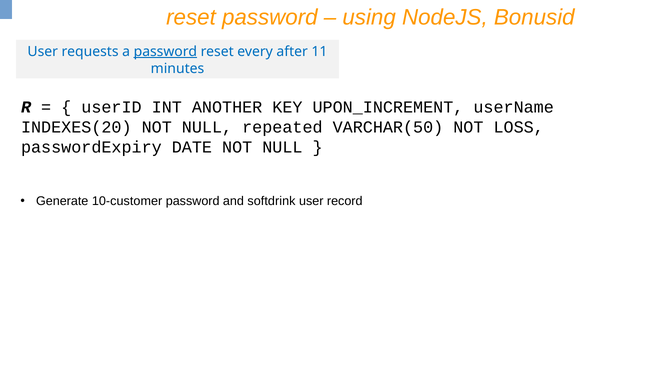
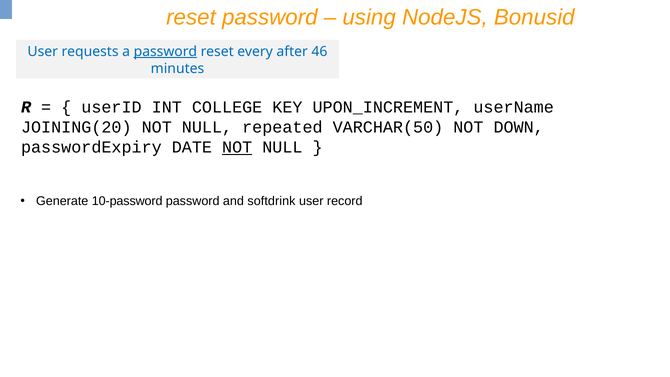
11: 11 -> 46 (319, 52)
ANOTHER: ANOTHER -> COLLEGE (227, 107)
INDEXES(20: INDEXES(20 -> JOINING(20 (76, 127)
LOSS: LOSS -> DOWN (519, 127)
NOT underline: none -> present (237, 147)
10-customer: 10-customer -> 10-password (127, 201)
